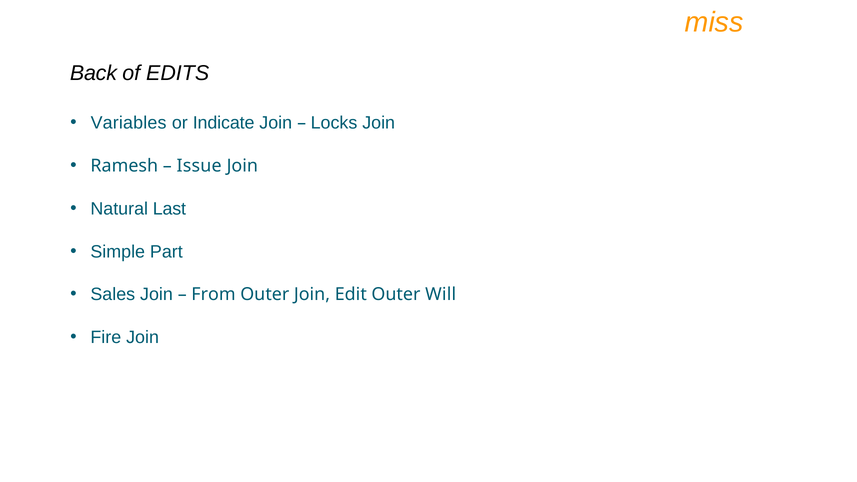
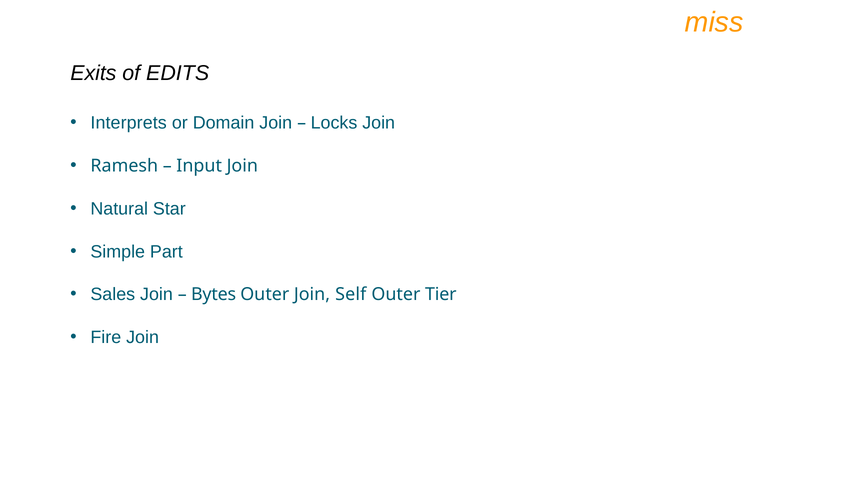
Back: Back -> Exits (93, 73)
Variables: Variables -> Interprets (129, 123)
Indicate: Indicate -> Domain (224, 123)
Issue: Issue -> Input (199, 166)
Last: Last -> Star (169, 209)
From: From -> Bytes (214, 295)
Edit: Edit -> Self (351, 295)
Will: Will -> Tier (441, 295)
